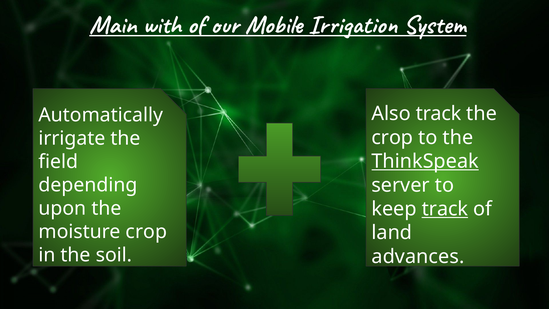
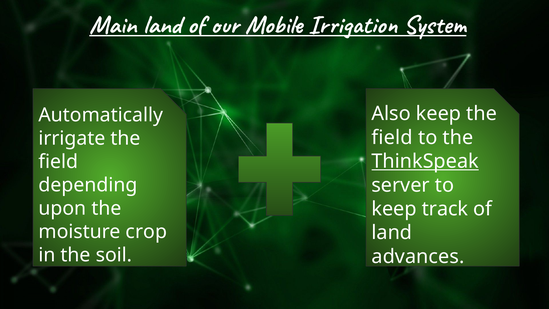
Main with: with -> land (162, 24)
Also track: track -> keep (439, 114)
crop: crop -> field (392, 137)
track underline: present -> none (445, 209)
